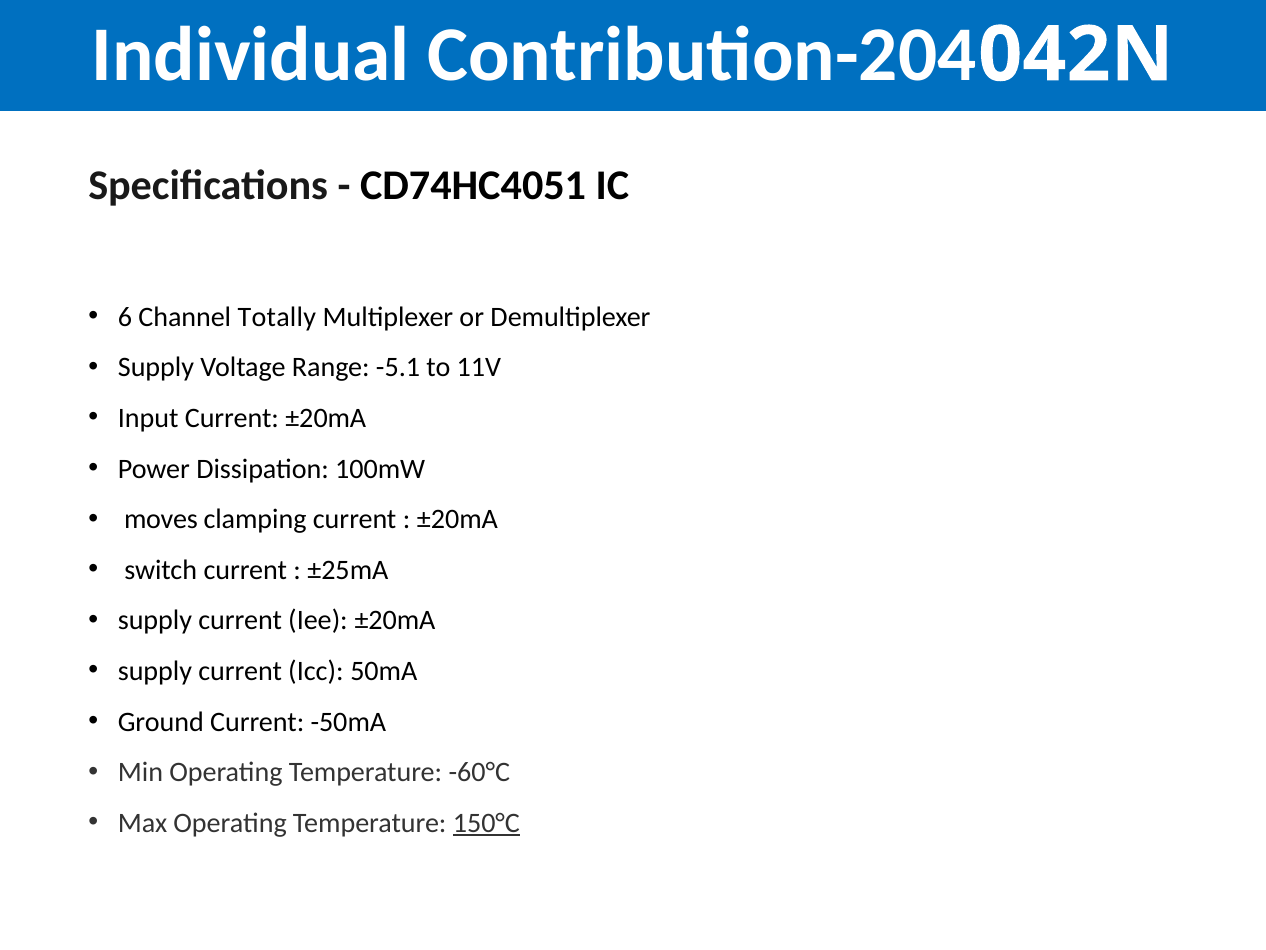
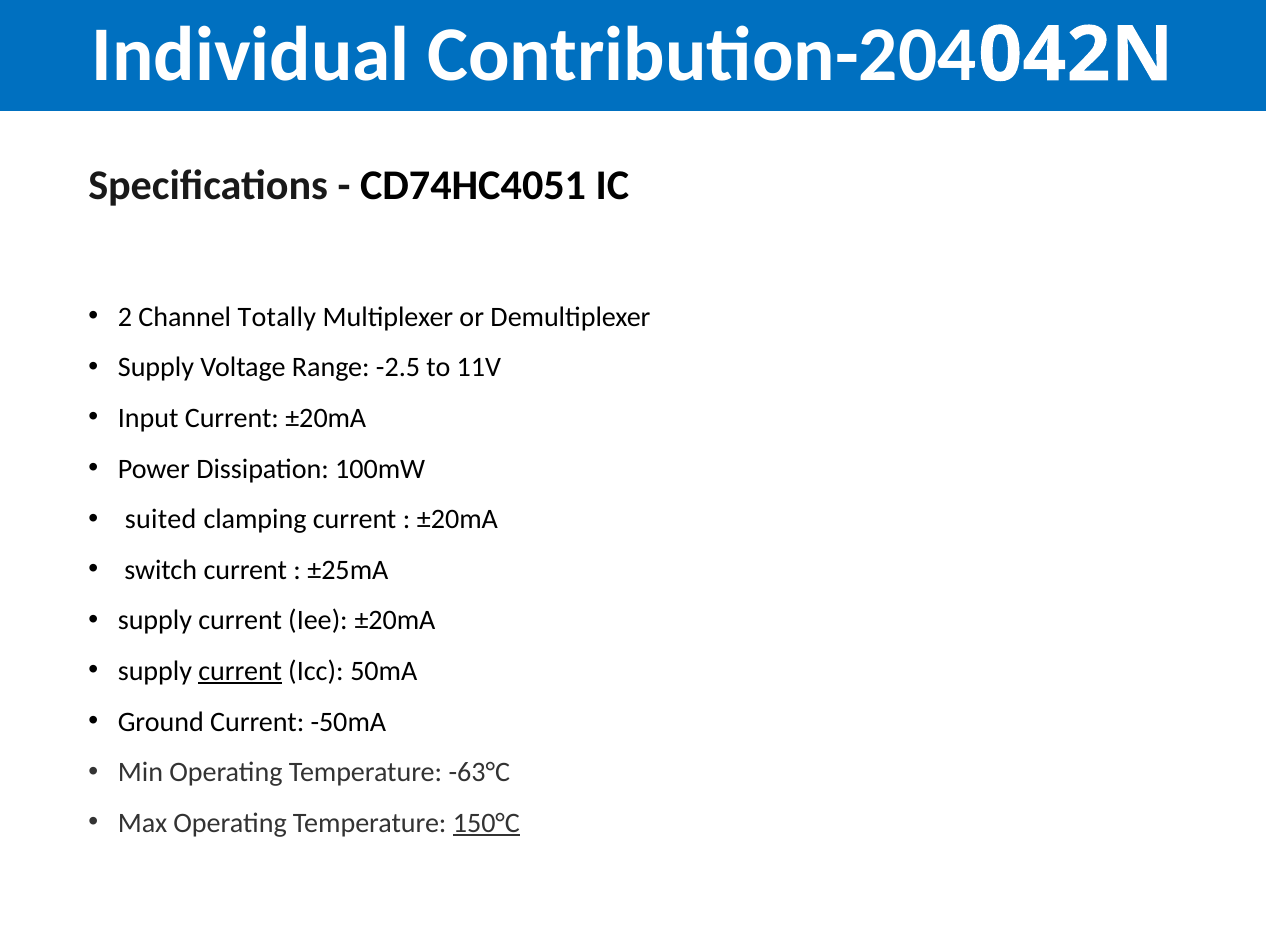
6: 6 -> 2 (125, 317)
-5.1: -5.1 -> -2.5 (398, 367)
moves: moves -> suited (161, 519)
current underline: none -> present (240, 671)
-60°C: -60°C -> -63°C (479, 772)
